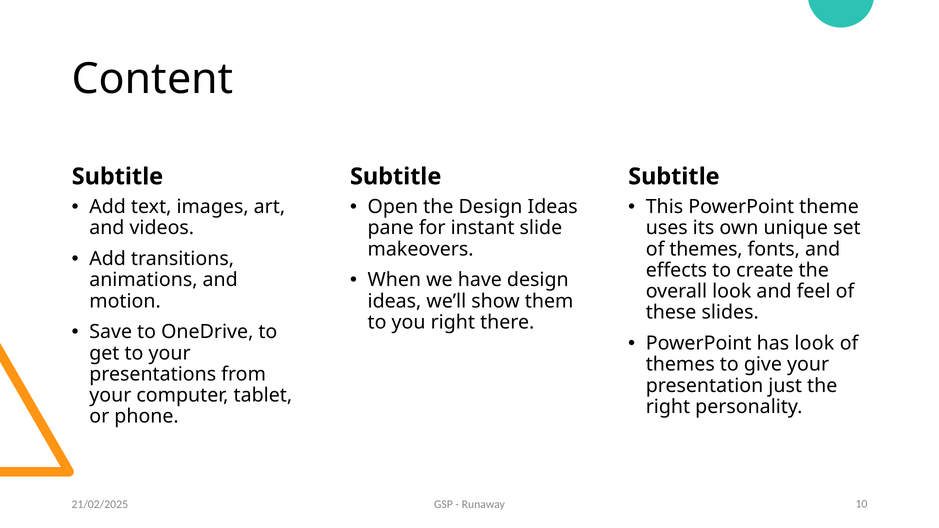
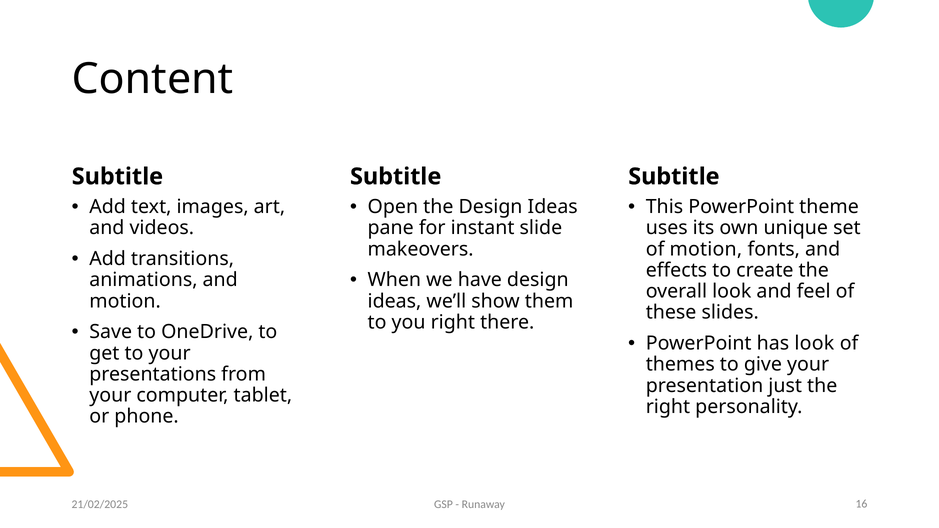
themes: themes -> motion (706, 249)
10: 10 -> 16 (861, 504)
